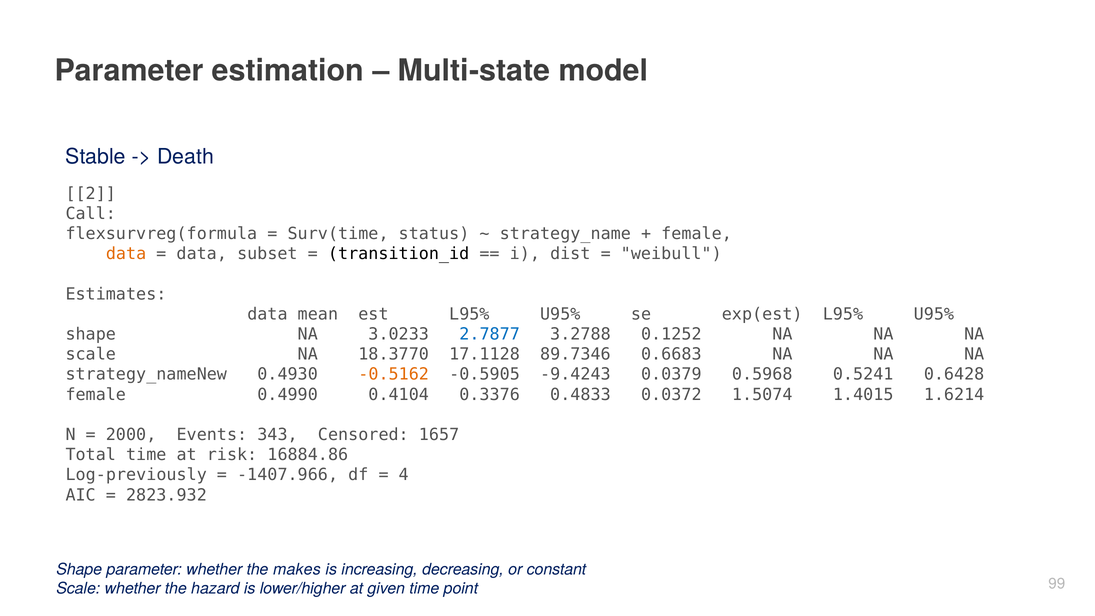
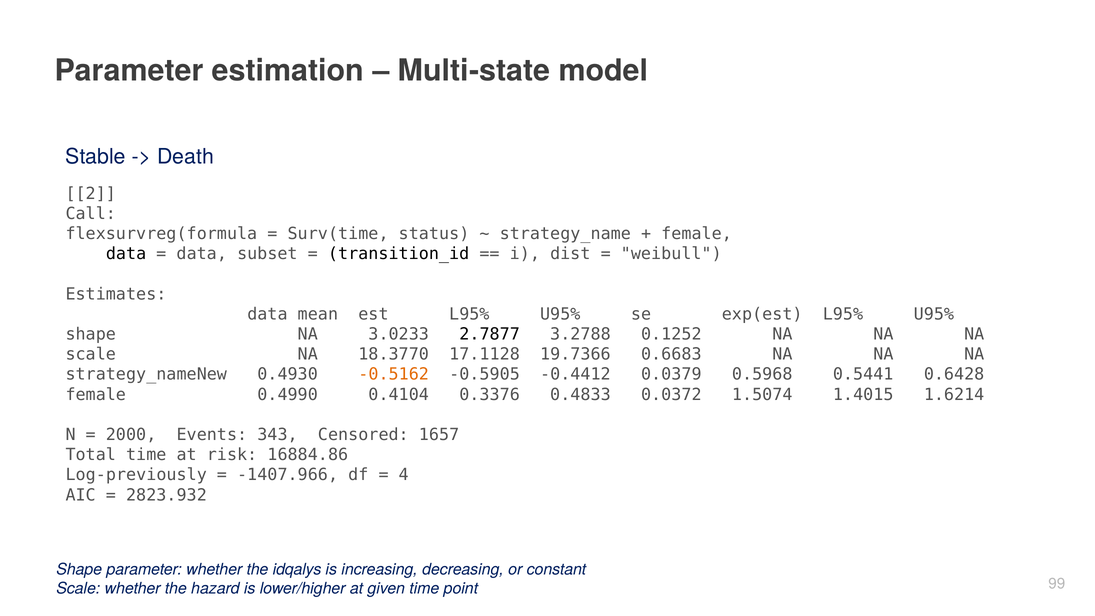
data colour: orange -> black (126, 254)
2.7877 colour: blue -> black (490, 334)
89.7346: 89.7346 -> 19.7366 (575, 354)
-9.4243: -9.4243 -> -0.4412 (575, 374)
0.5241: 0.5241 -> 0.5441 (863, 374)
makes: makes -> idqalys (297, 569)
